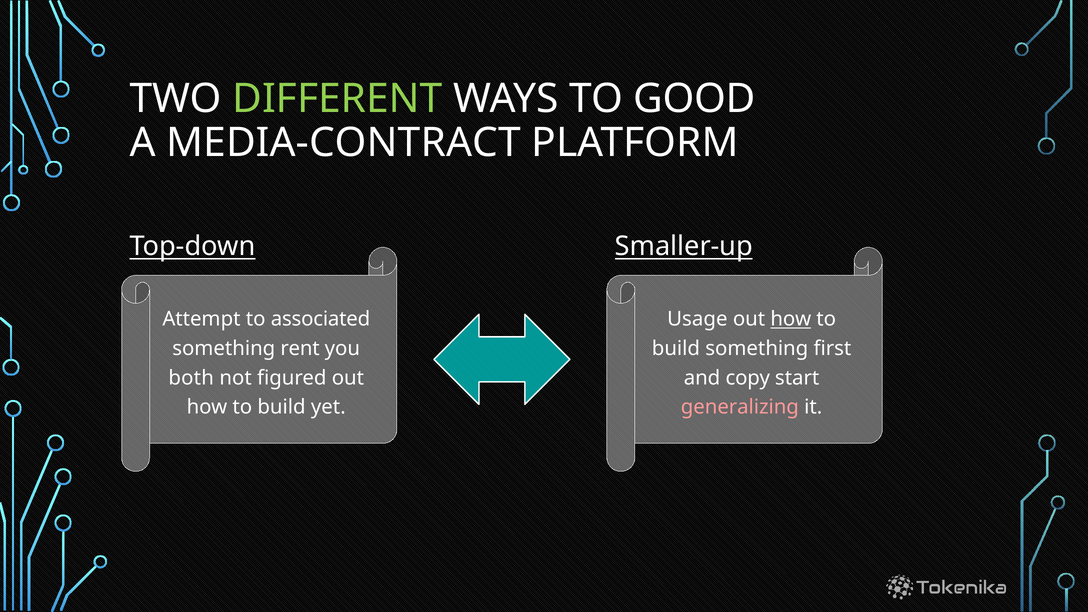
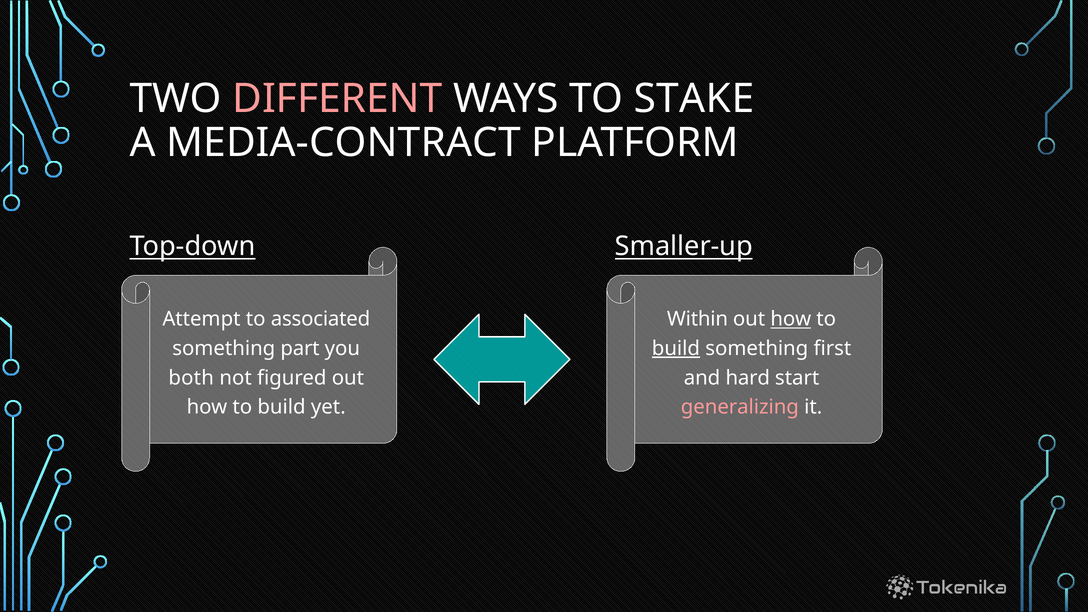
DIFFERENT colour: light green -> pink (337, 99)
GOOD: GOOD -> STAKE (694, 99)
Usage: Usage -> Within (697, 319)
rent: rent -> part (300, 348)
build underline: none -> present (676, 348)
copy: copy -> hard (748, 378)
